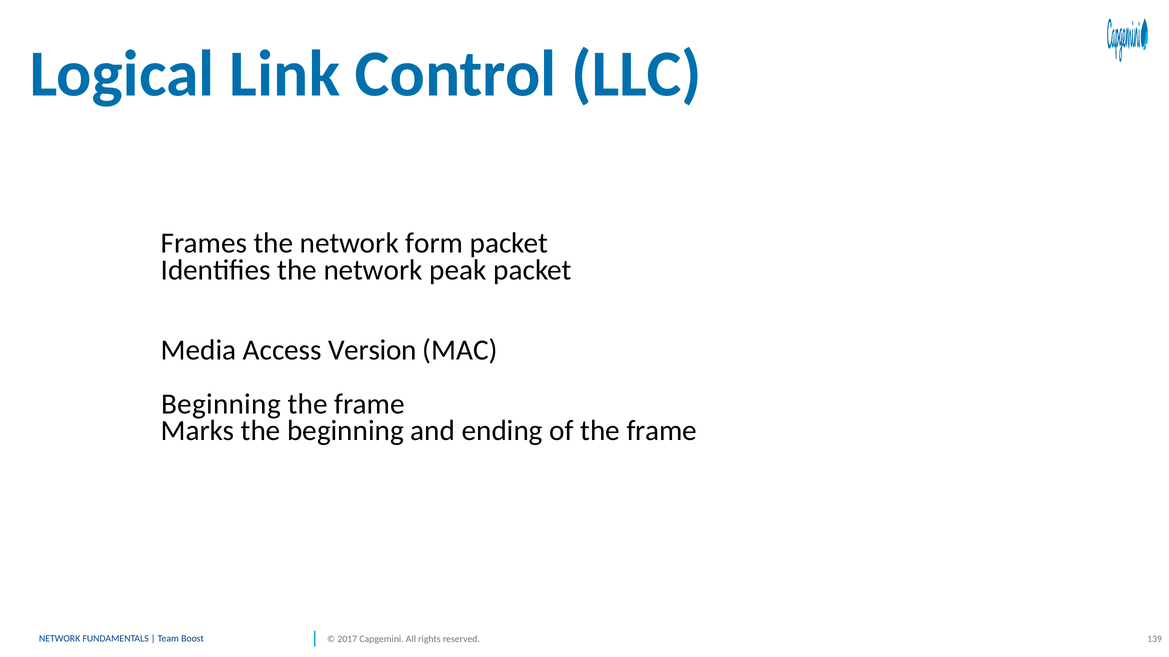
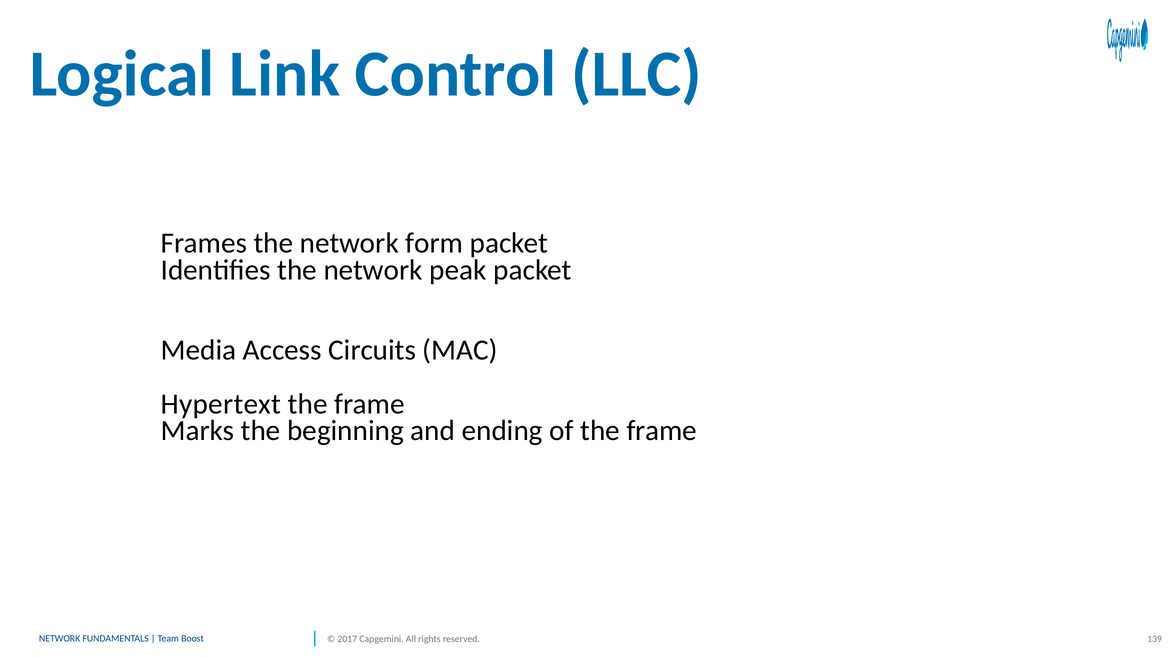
Version: Version -> Circuits (372, 351)
Beginning: Beginning -> Hypertext (221, 404)
